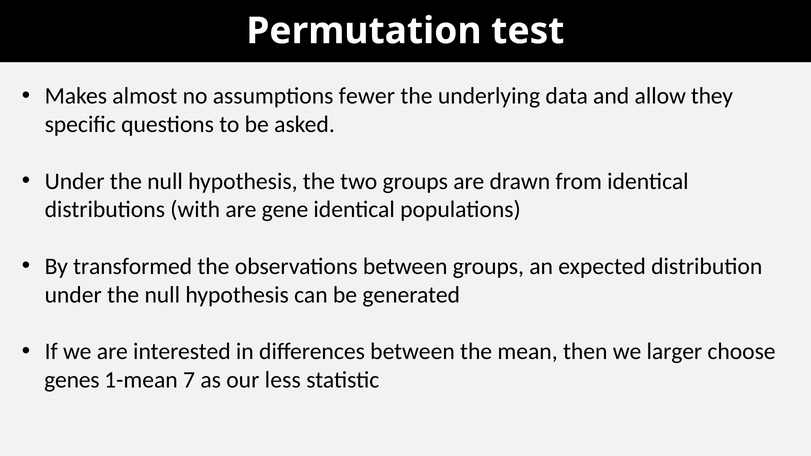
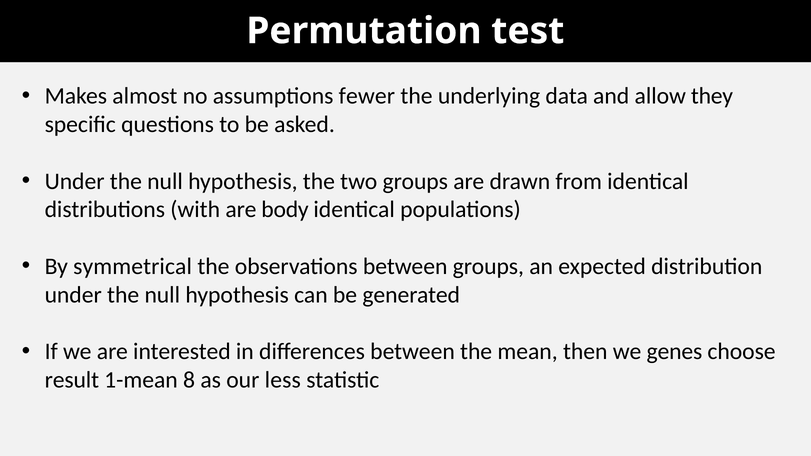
gene: gene -> body (285, 210)
transformed: transformed -> symmetrical (133, 267)
larger: larger -> genes (674, 352)
genes: genes -> result (72, 380)
7: 7 -> 8 (189, 380)
